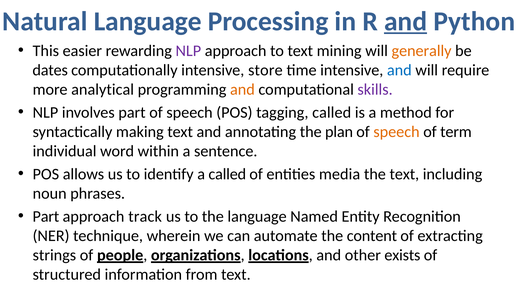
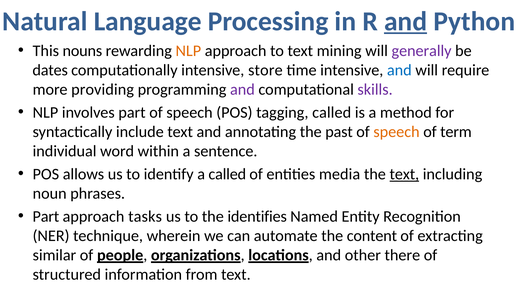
easier: easier -> nouns (82, 51)
NLP colour: purple -> orange (188, 51)
generally colour: orange -> purple (422, 51)
analytical: analytical -> providing (103, 90)
and colour: orange -> purple (242, 90)
making: making -> include (140, 132)
plan: plan -> past (339, 132)
text underline: none -> present (404, 174)
track: track -> tasks (145, 217)
the language: language -> identifies (257, 217)
strings: strings -> similar (54, 255)
exists: exists -> there (402, 255)
